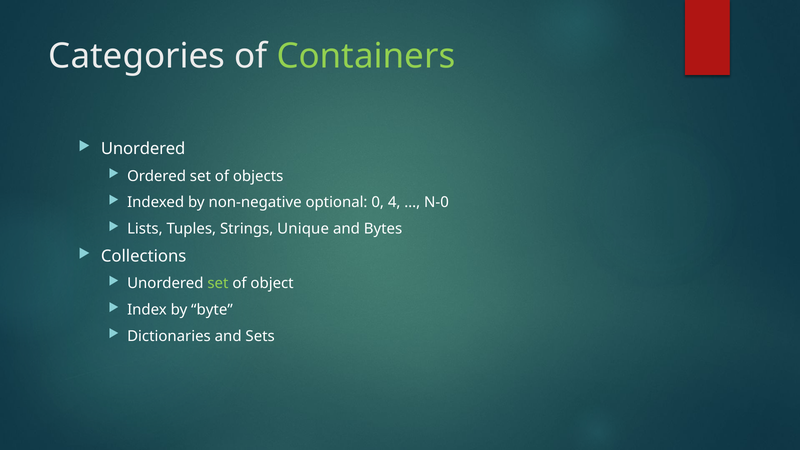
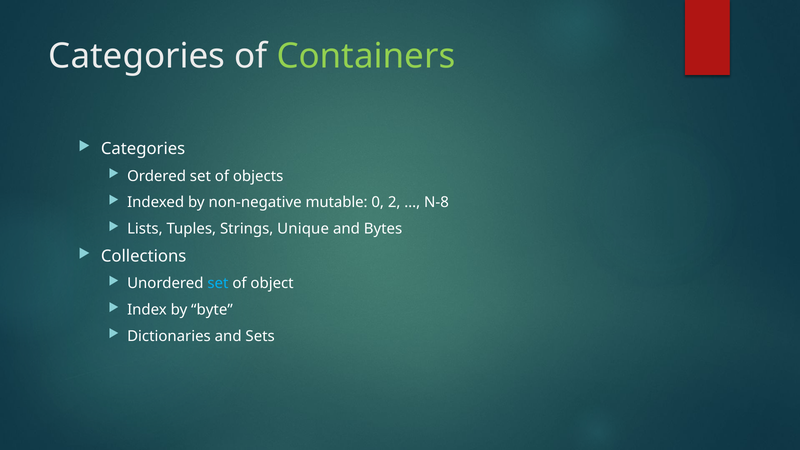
Unordered: Unordered -> Categories (143, 149)
optional: optional -> mutable (337, 202)
4: 4 -> 2 (394, 202)
N-0: N-0 -> N-8 (436, 202)
set colour: light green -> light blue (218, 283)
